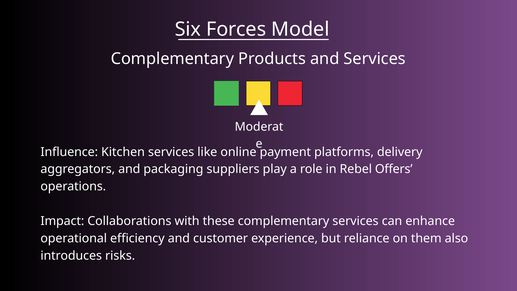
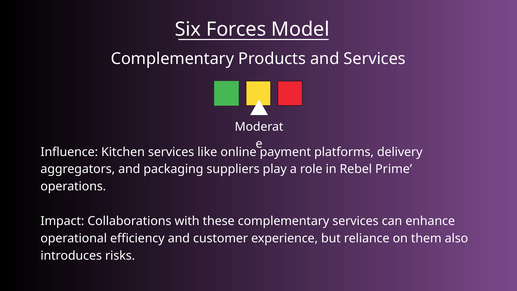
Offers: Offers -> Prime (394, 169)
